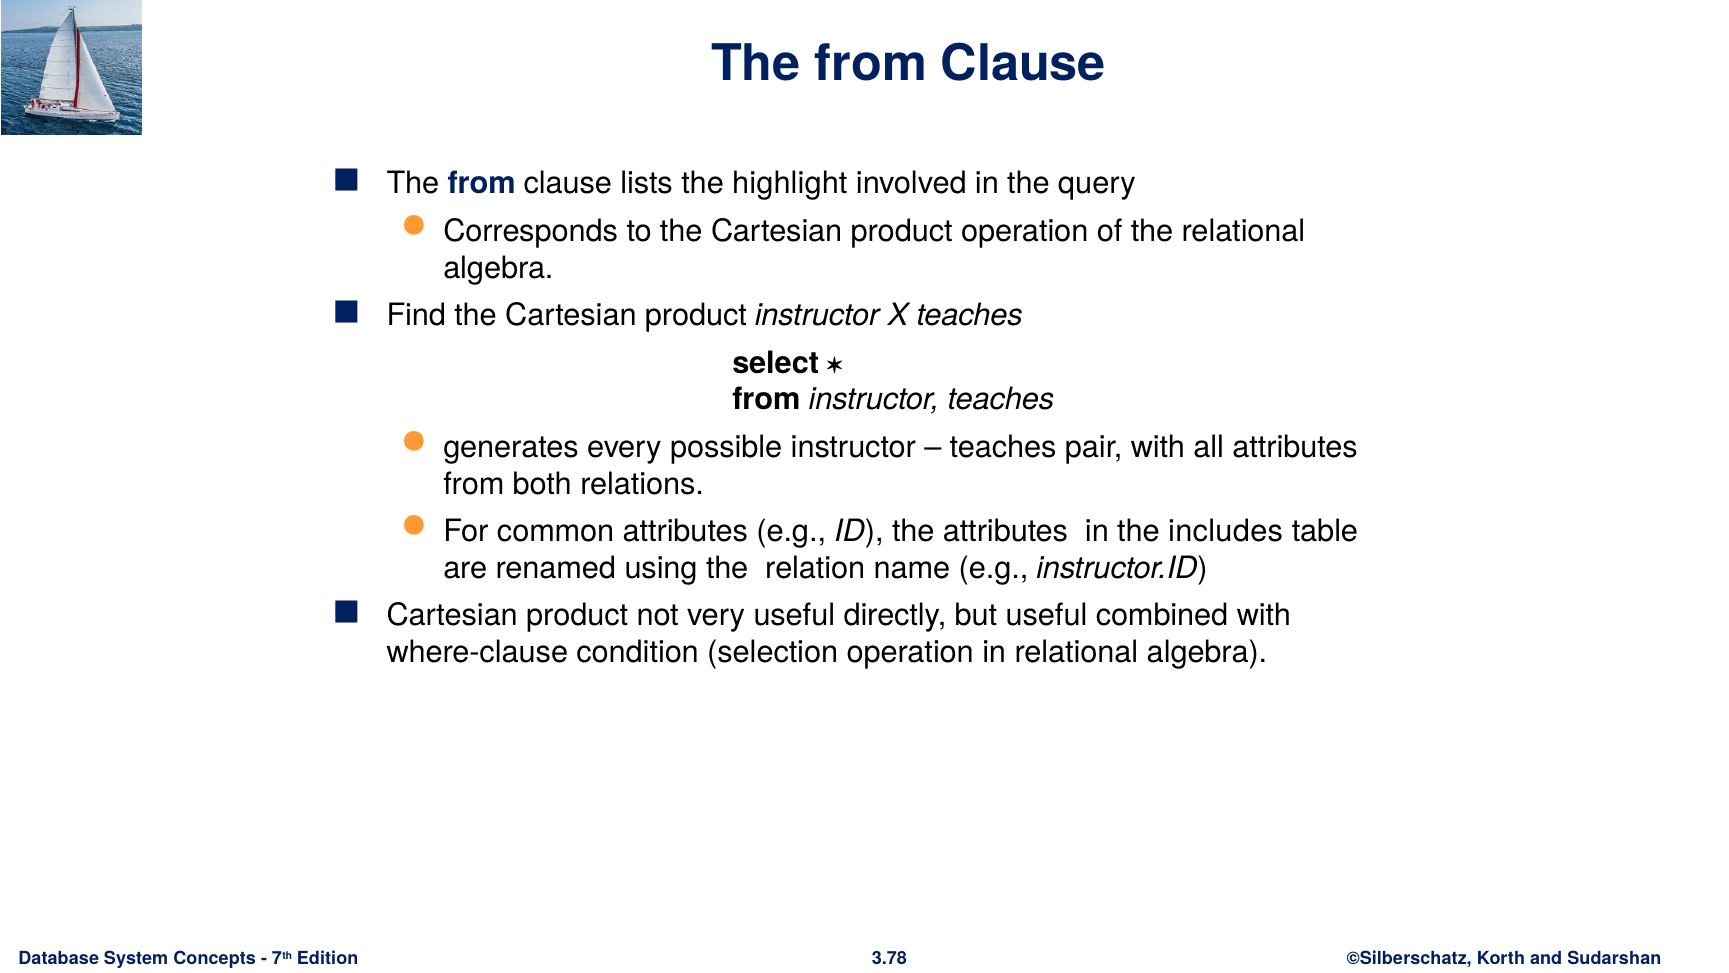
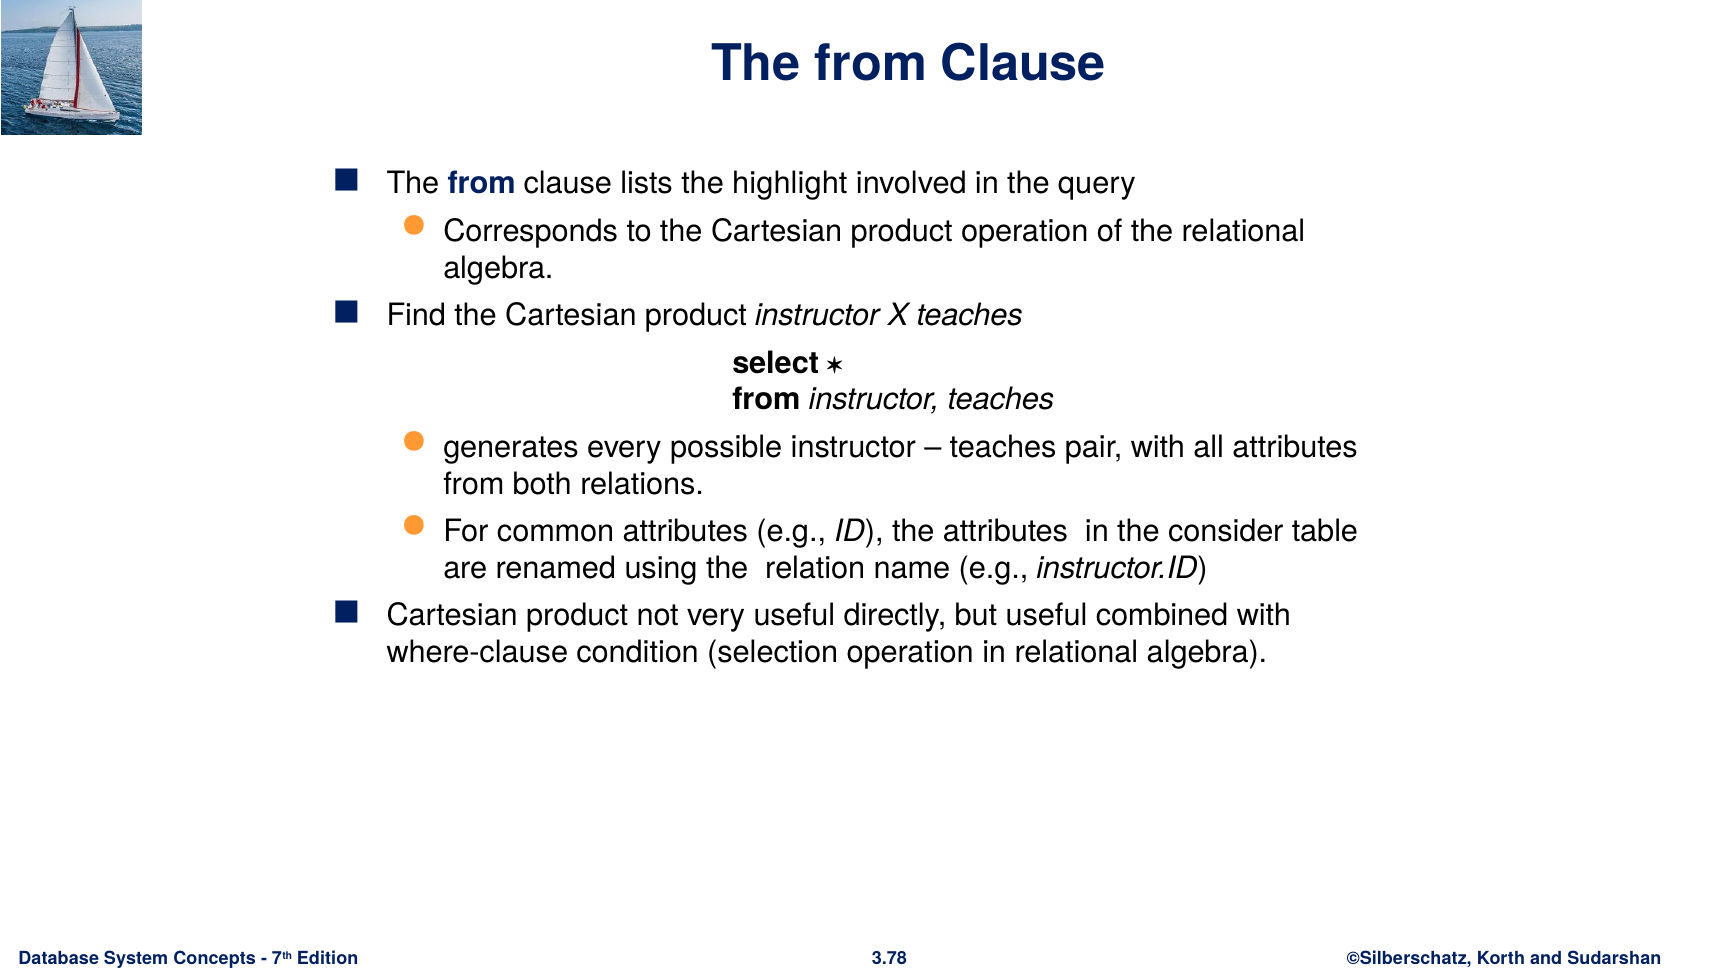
includes: includes -> consider (1226, 531)
